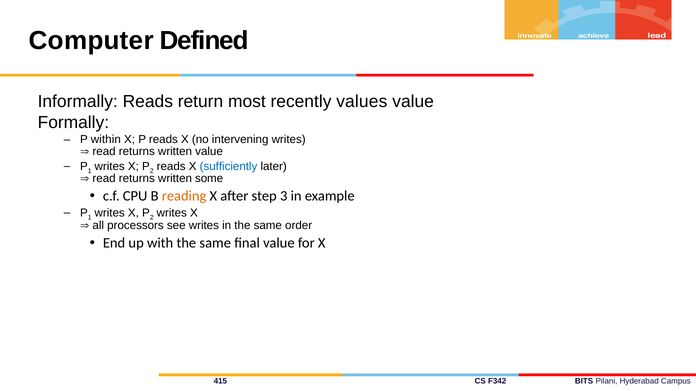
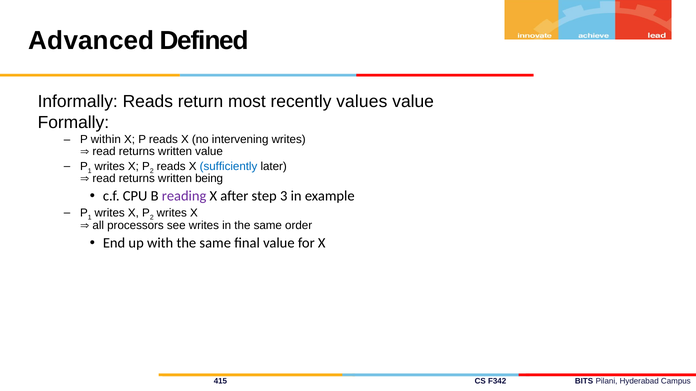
Computer: Computer -> Advanced (91, 41)
some: some -> being (209, 179)
reading colour: orange -> purple (184, 196)
